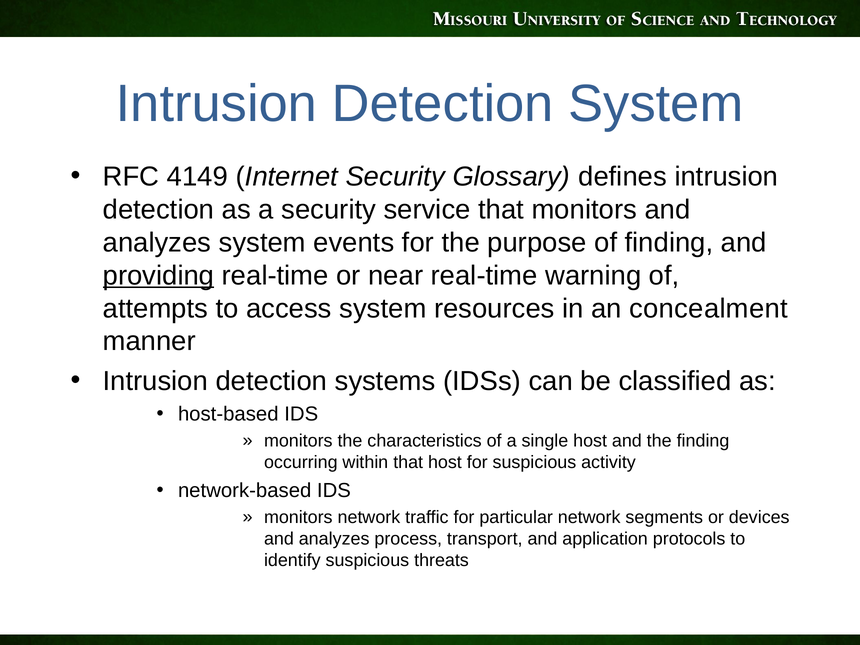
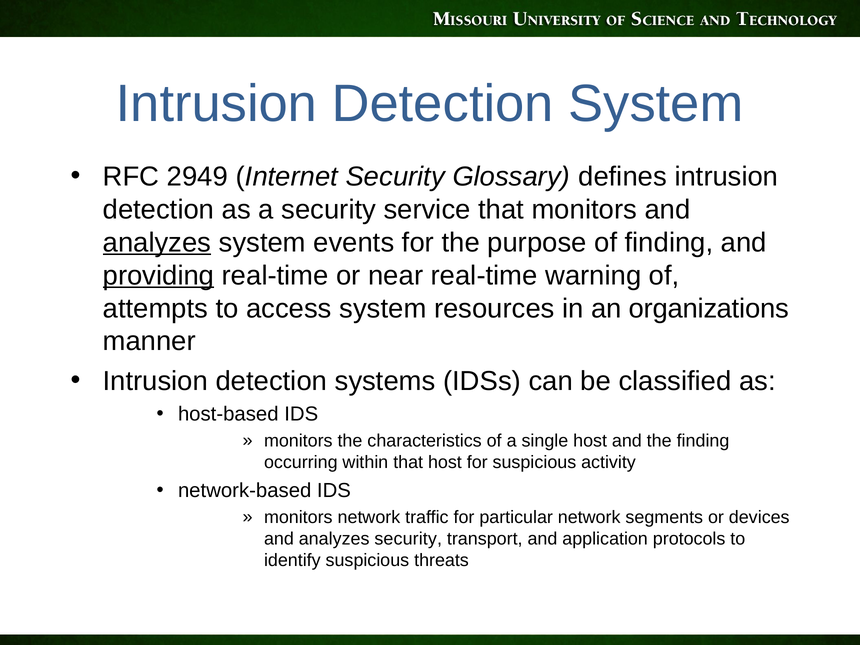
4149: 4149 -> 2949 (197, 177)
analyzes underline: none -> present (157, 243)
concealment: concealment -> organizations (709, 308)
analyzes process: process -> security (408, 539)
